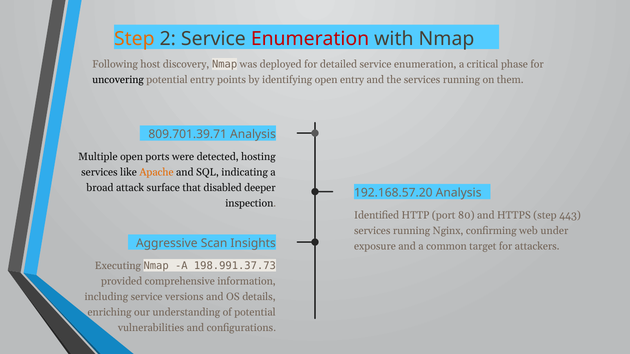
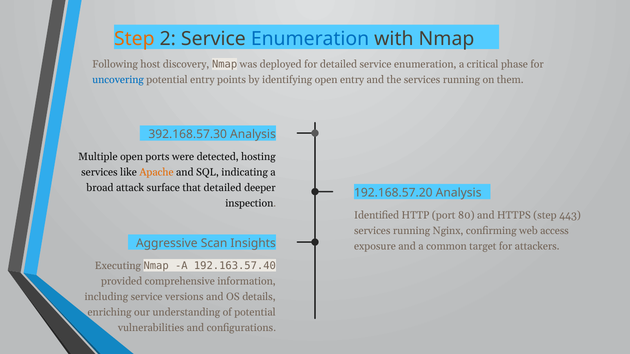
Enumeration colour: red -> blue (310, 39)
uncovering colour: black -> blue (118, 80)
809.701.39.71: 809.701.39.71 -> 392.168.57.30 (188, 134)
that disabled: disabled -> detailed (223, 188)
under: under -> access (554, 231)
198.991.37.73: 198.991.37.73 -> 192.163.57.40 (235, 266)
